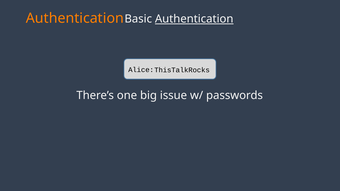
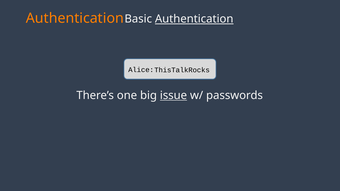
issue underline: none -> present (173, 96)
